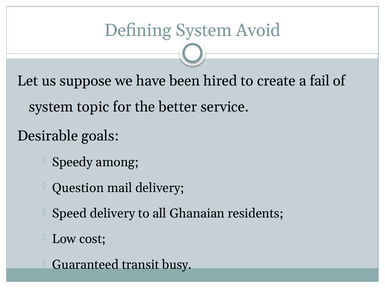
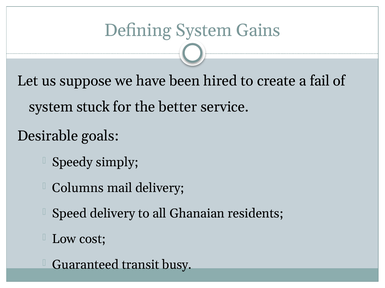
Avoid: Avoid -> Gains (258, 30)
topic: topic -> stuck (93, 107)
among: among -> simply (117, 163)
Question: Question -> Columns (78, 188)
